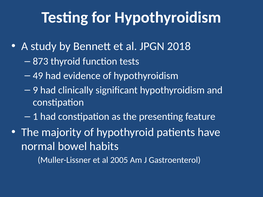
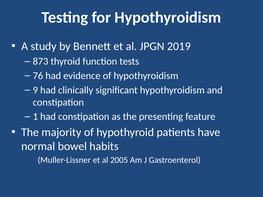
2018: 2018 -> 2019 (179, 46)
49: 49 -> 76 (38, 76)
